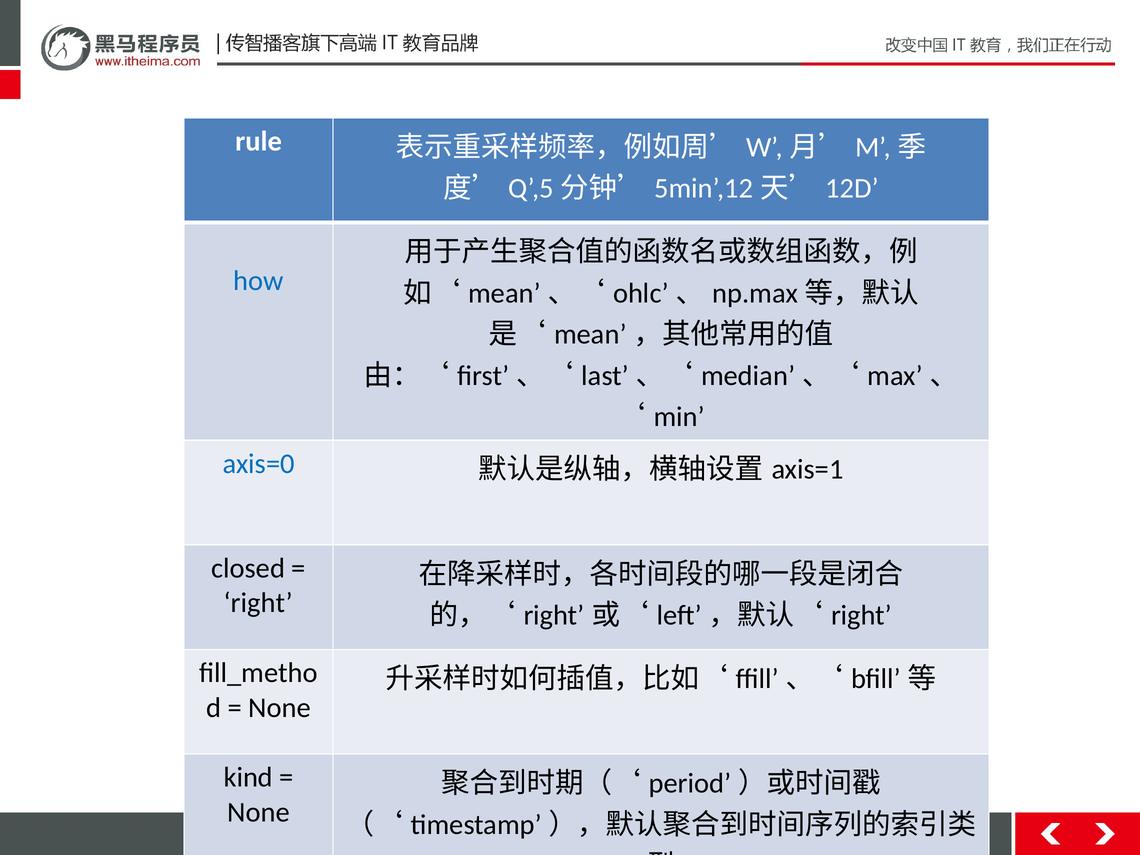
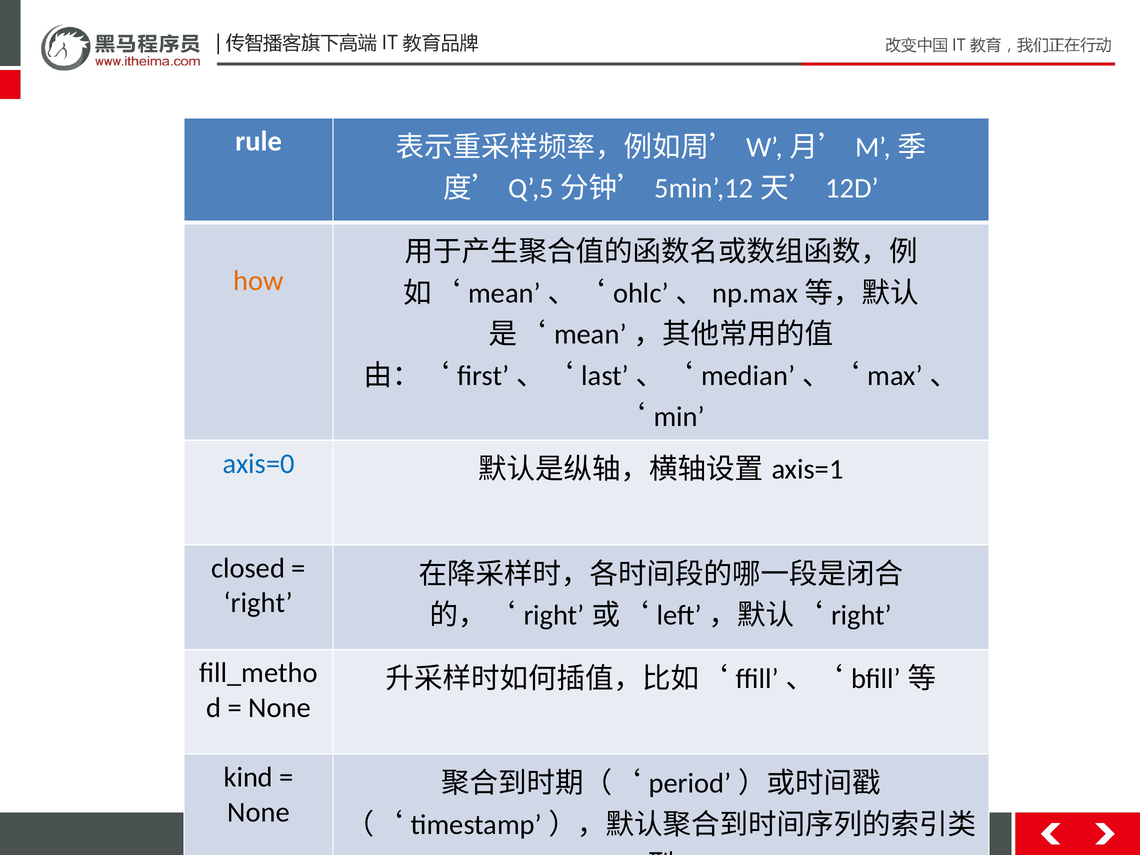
how colour: blue -> orange (259, 281)
